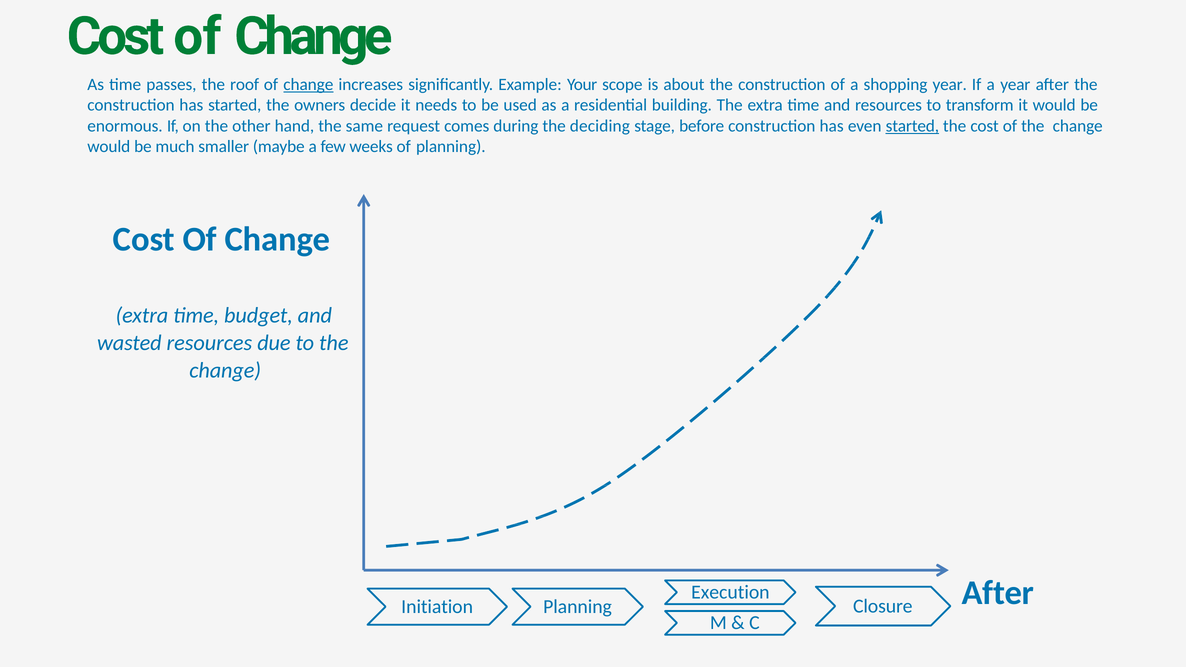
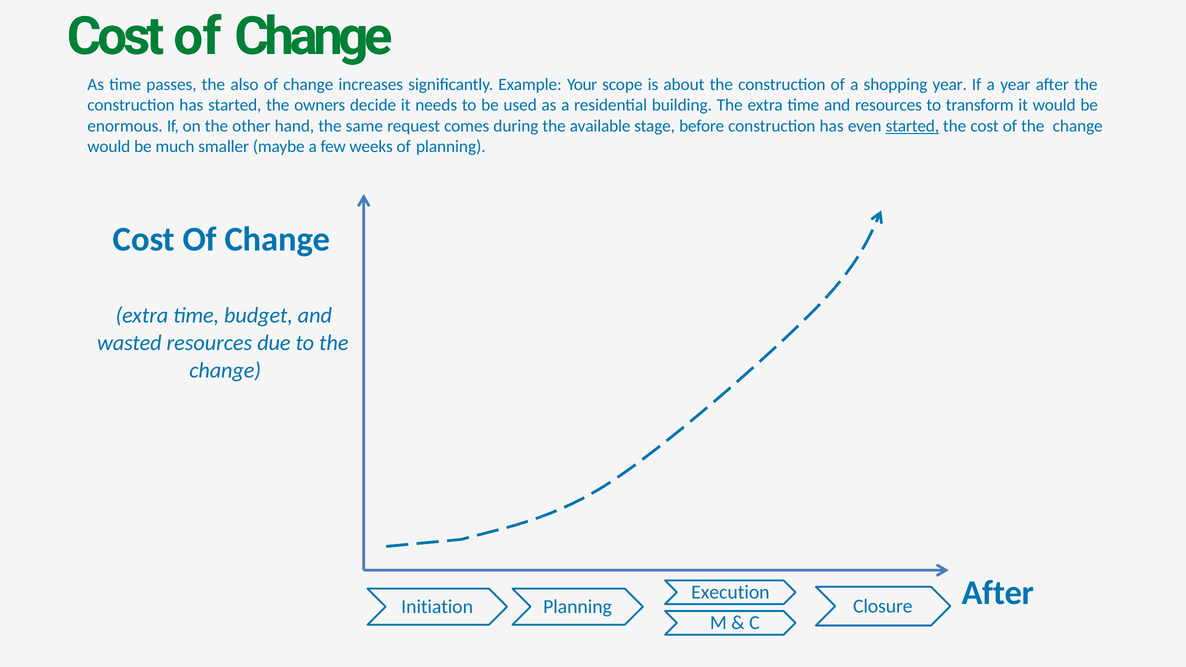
roof: roof -> also (244, 85)
change underline: present -> none (308, 85)
deciding: deciding -> available (600, 126)
